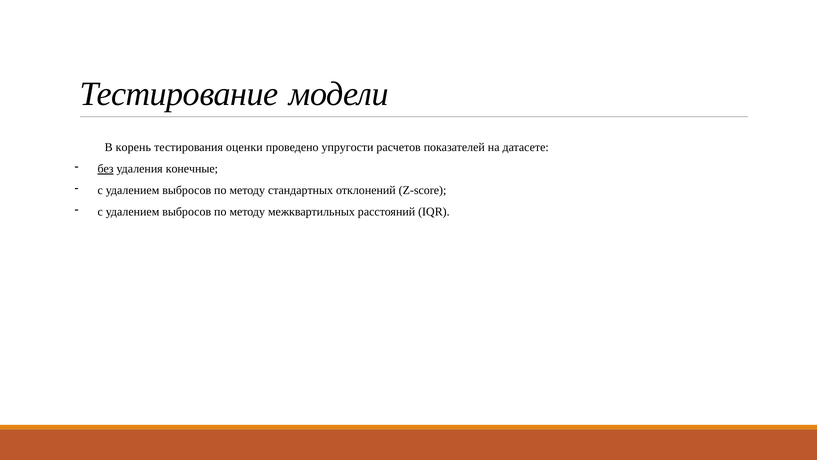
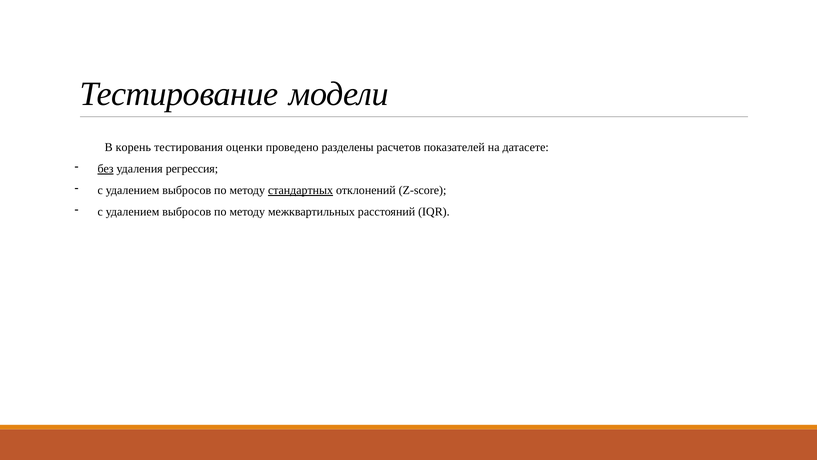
упругости: упругости -> разделены (348, 147)
конечные: конечные -> регрессия (192, 169)
стандартных underline: none -> present (301, 190)
